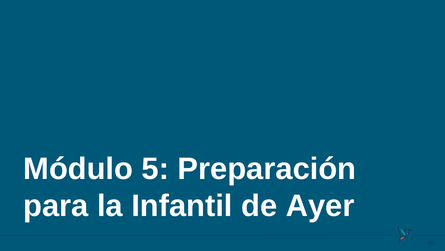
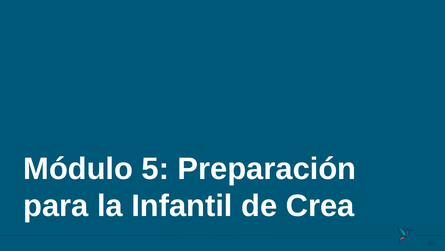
Ayer: Ayer -> Crea (320, 206)
